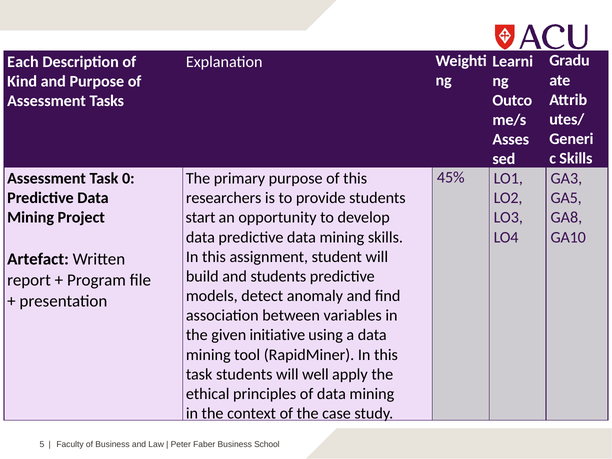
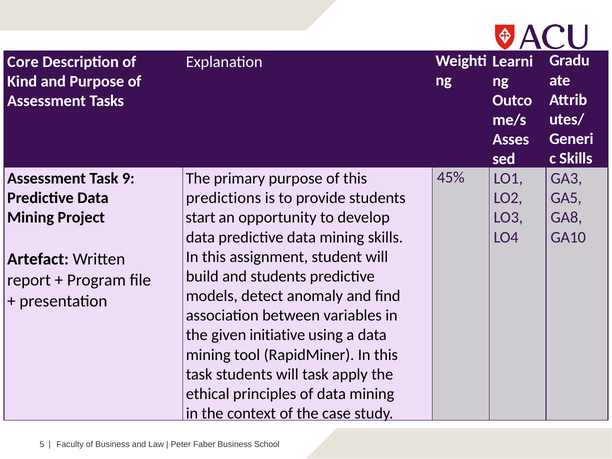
Each: Each -> Core (23, 62)
0: 0 -> 9 (128, 178)
researchers: researchers -> predictions (224, 198)
will well: well -> task (315, 374)
